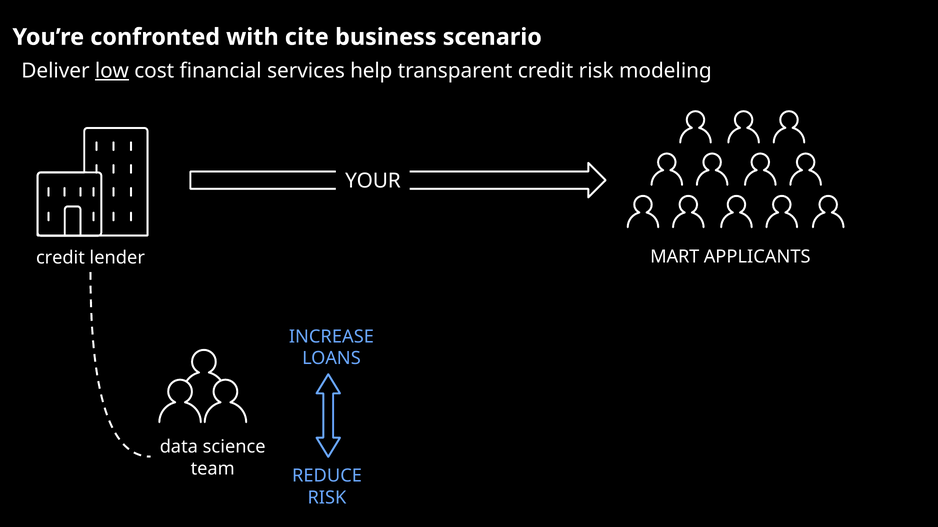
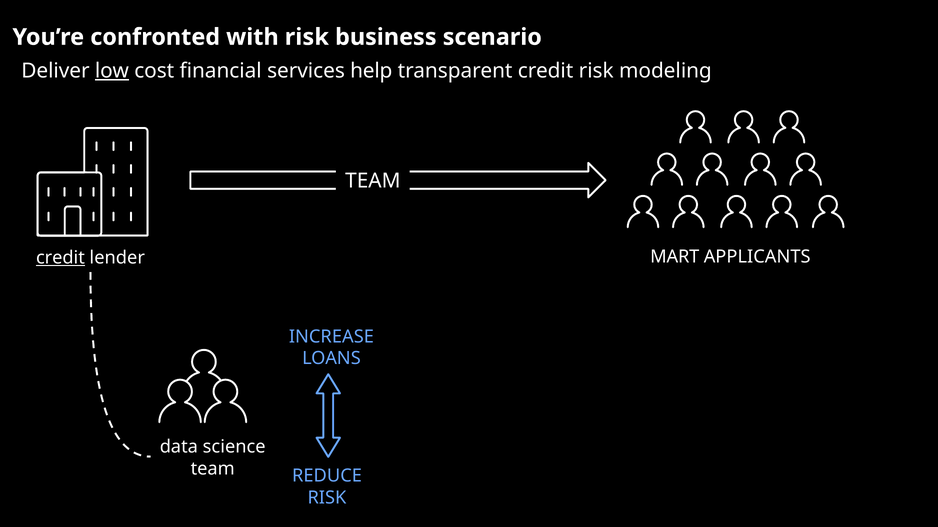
with cite: cite -> risk (307, 37)
YOUR: YOUR -> TEAM (373, 181)
credit underline: none -> present (60, 258)
